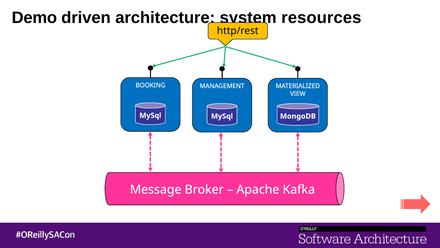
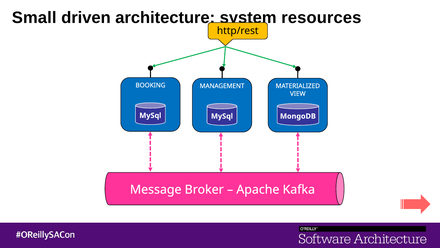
Demo: Demo -> Small (34, 18)
